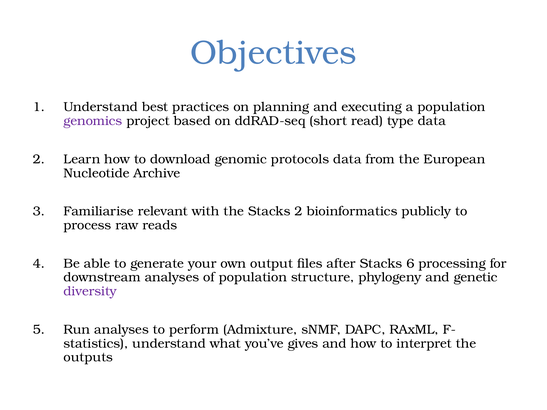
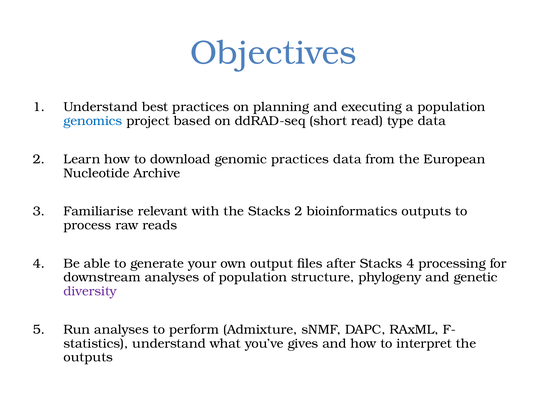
genomics colour: purple -> blue (93, 121)
genomic protocols: protocols -> practices (300, 159)
bioinformatics publicly: publicly -> outputs (426, 211)
Stacks 6: 6 -> 4 (410, 264)
